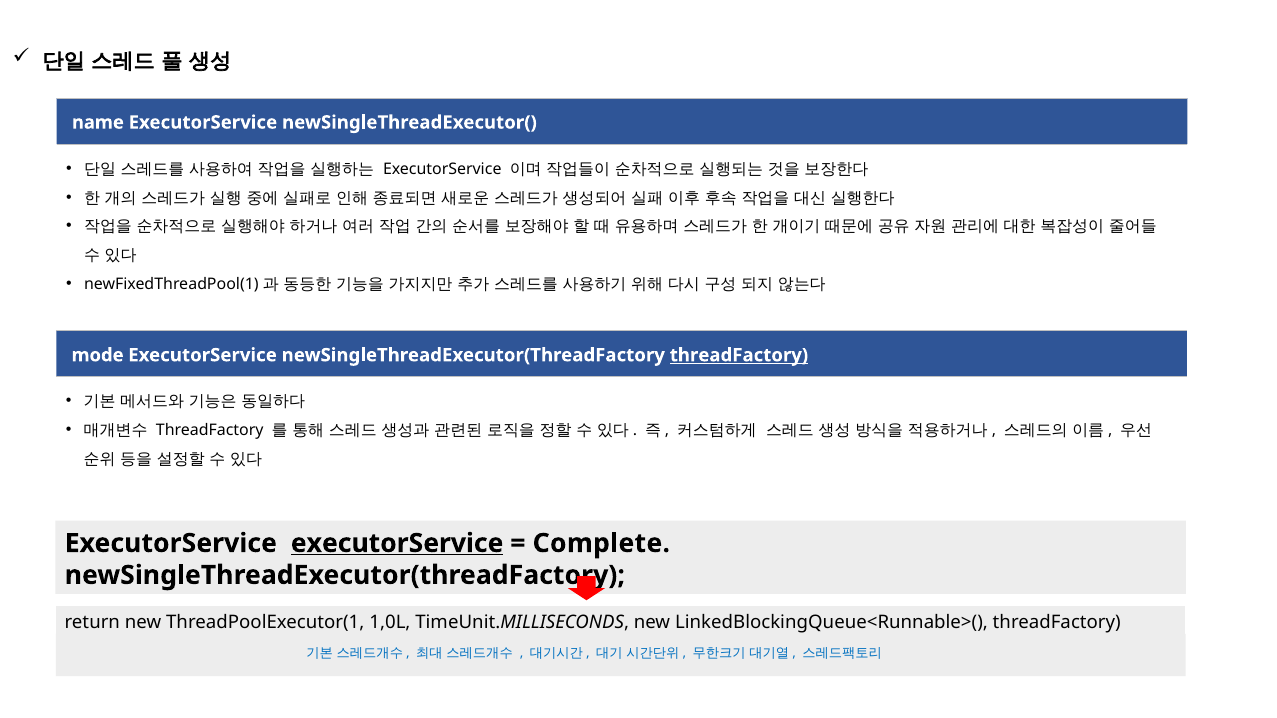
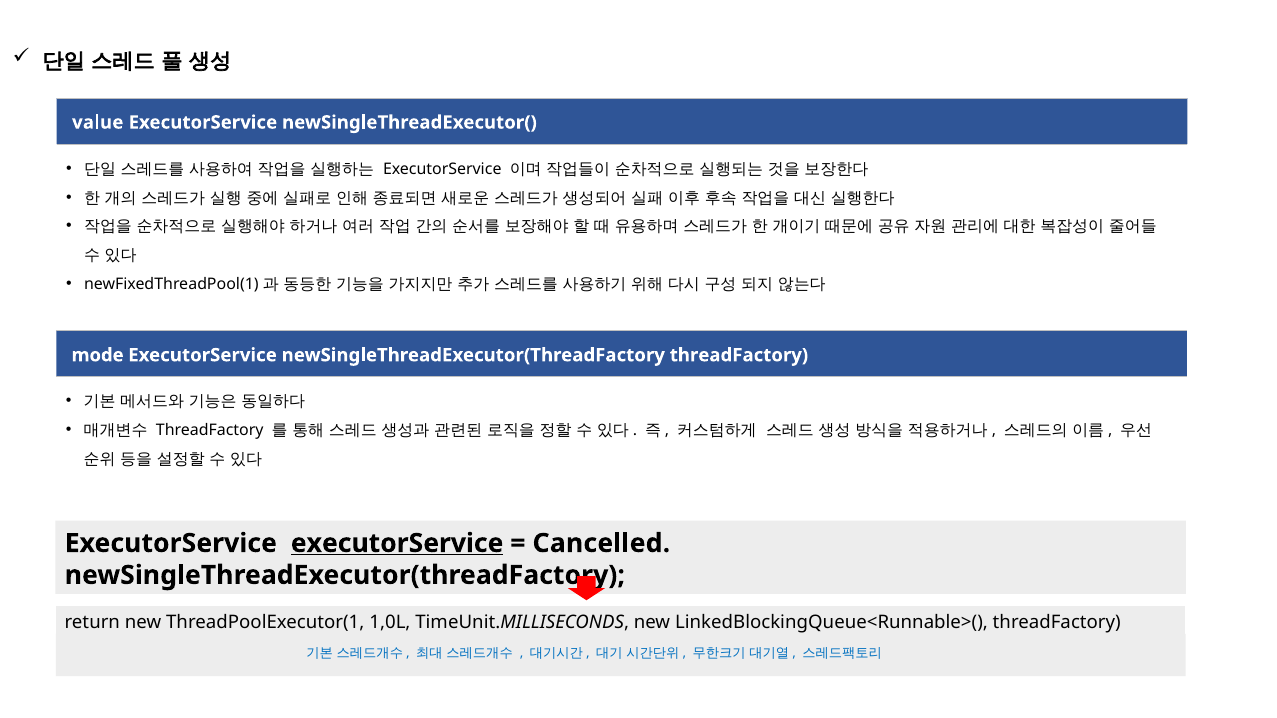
name: name -> value (98, 123)
threadFactory underline: present -> none (739, 355)
Complete: Complete -> Cancelled (601, 543)
